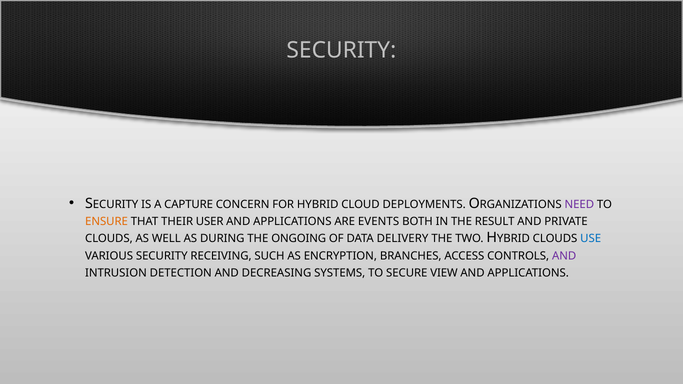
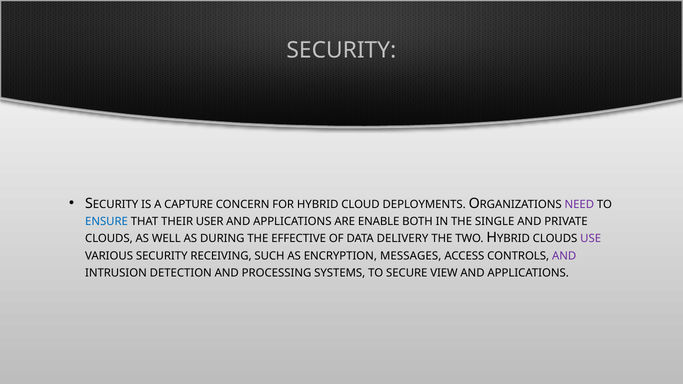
ENSURE colour: orange -> blue (106, 222)
EVENTS: EVENTS -> ENABLE (379, 222)
RESULT: RESULT -> SINGLE (495, 222)
ONGOING: ONGOING -> EFFECTIVE (299, 239)
USE colour: blue -> purple (591, 239)
BRANCHES: BRANCHES -> MESSAGES (411, 256)
DECREASING: DECREASING -> PROCESSING (277, 273)
